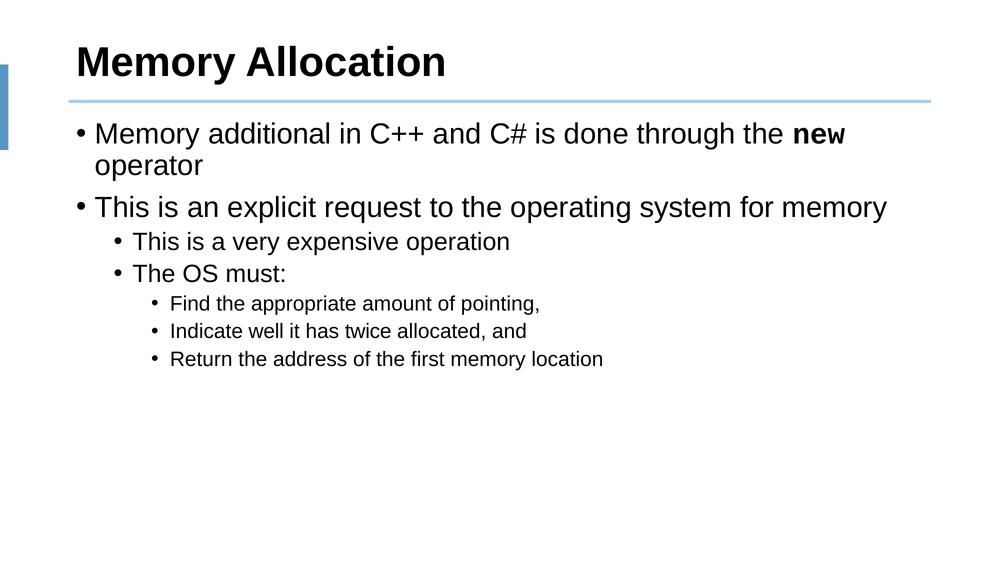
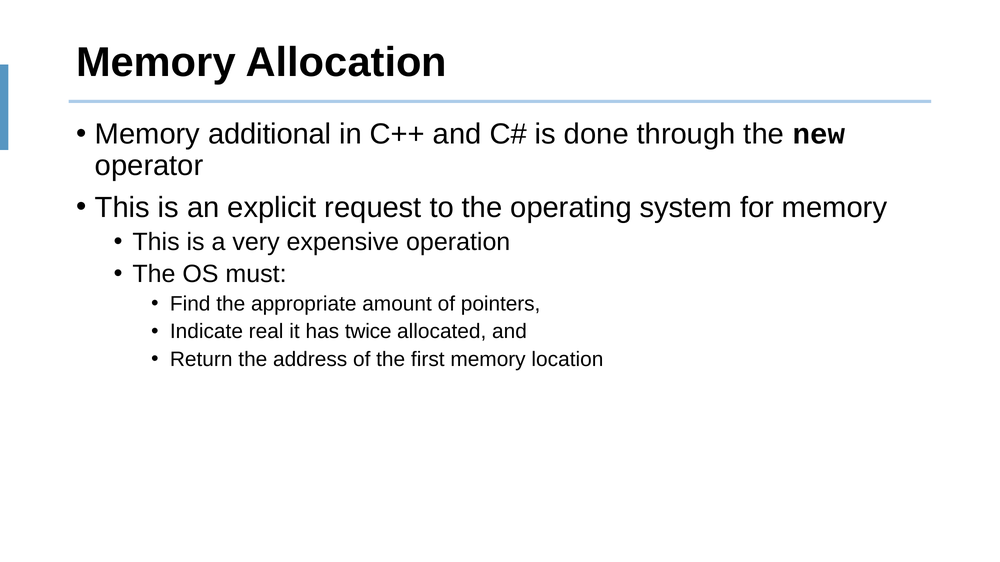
pointing: pointing -> pointers (501, 304)
well: well -> real (266, 332)
